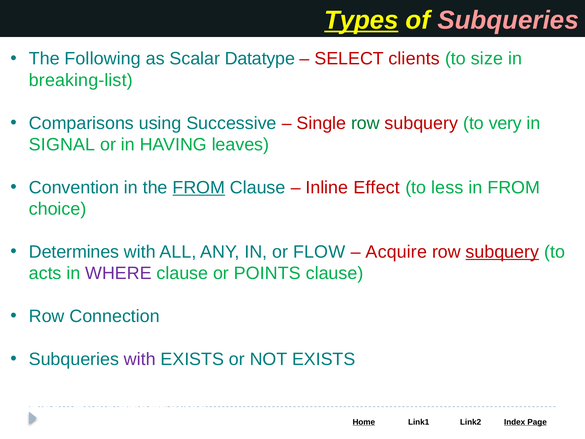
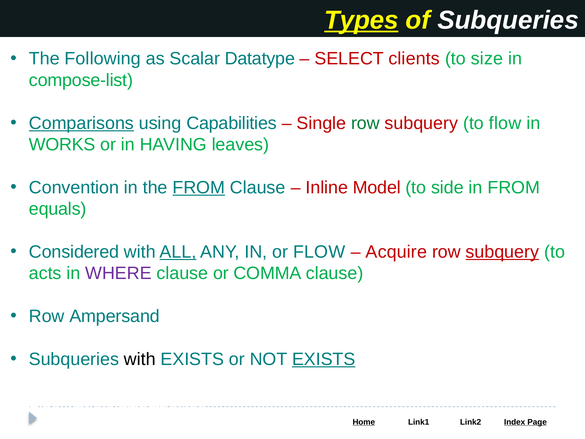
Subqueries colour: pink -> white (508, 20)
breaking-list: breaking-list -> compose-list (81, 80)
Comparisons underline: none -> present (81, 123)
Successive: Successive -> Capabilities (232, 123)
to very: very -> flow (505, 123)
SIGNAL: SIGNAL -> WORKS (62, 144)
Effect: Effect -> Model (377, 187)
less: less -> side (447, 187)
choice: choice -> equals (58, 209)
Determines: Determines -> Considered (74, 252)
ALL underline: none -> present (178, 252)
POINTS: POINTS -> COMMA (267, 273)
Connection: Connection -> Ampersand (115, 316)
with colour: purple -> black (140, 359)
EXISTS underline: none -> present (324, 359)
